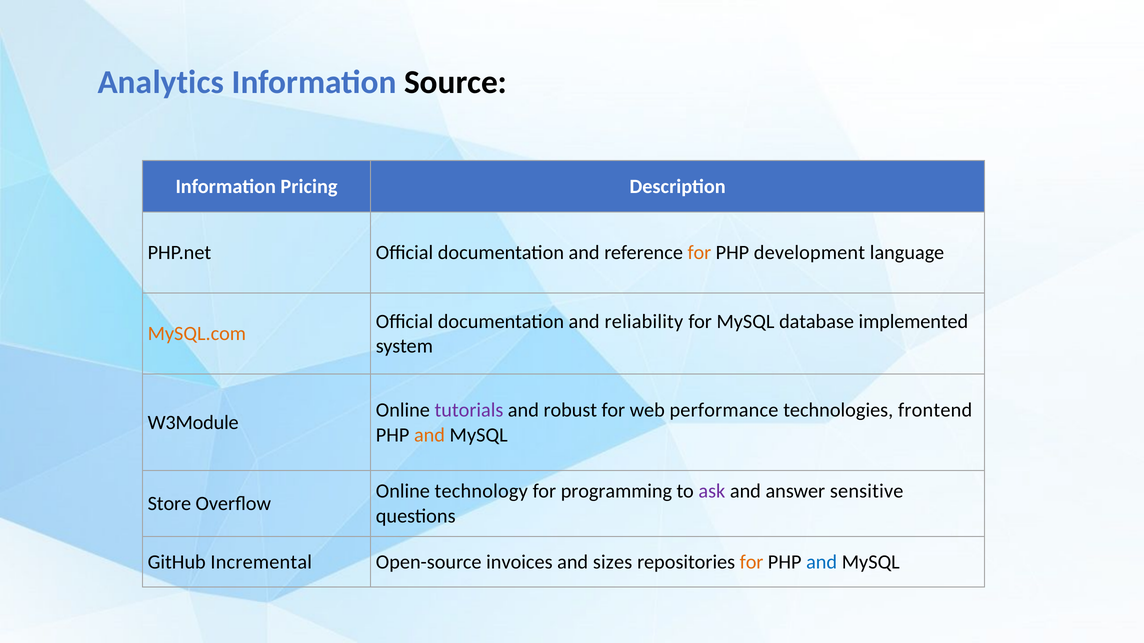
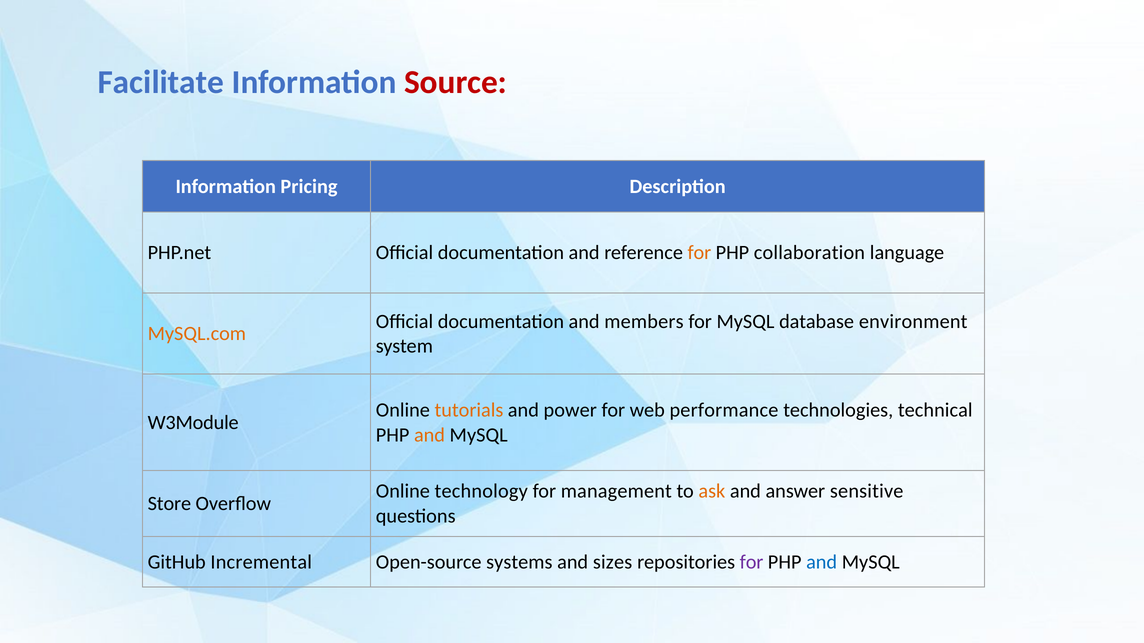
Analytics: Analytics -> Facilitate (161, 82)
Source colour: black -> red (456, 82)
development: development -> collaboration (809, 253)
reliability: reliability -> members (644, 322)
implemented: implemented -> environment (913, 322)
tutorials colour: purple -> orange (469, 410)
robust: robust -> power (570, 410)
frontend: frontend -> technical (935, 410)
programming: programming -> management (616, 492)
ask colour: purple -> orange (712, 492)
invoices: invoices -> systems (519, 562)
for colour: orange -> purple (752, 562)
